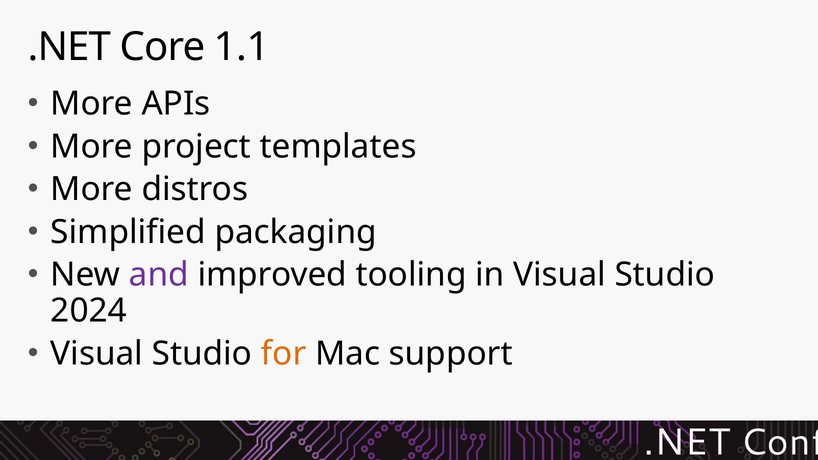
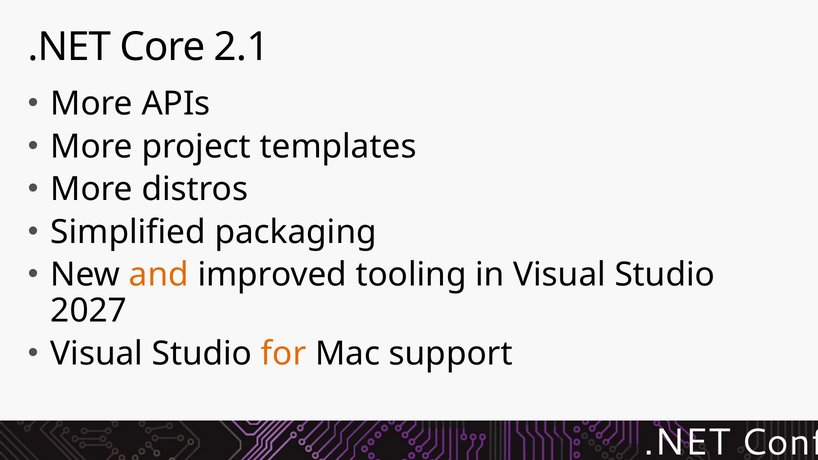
1.1: 1.1 -> 2.1 (242, 47)
and colour: purple -> orange (159, 275)
2024: 2024 -> 2027 (89, 311)
